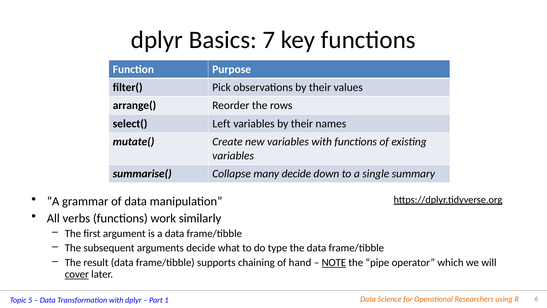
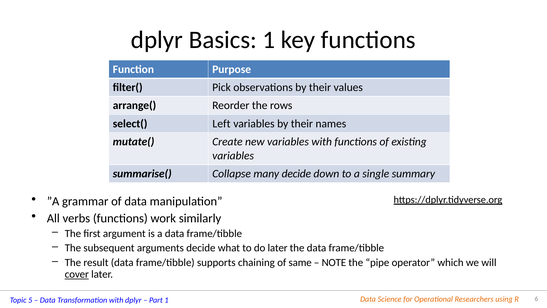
Basics 7: 7 -> 1 (269, 40)
do type: type -> later (278, 248)
hand: hand -> same (300, 262)
NOTE underline: present -> none (334, 262)
